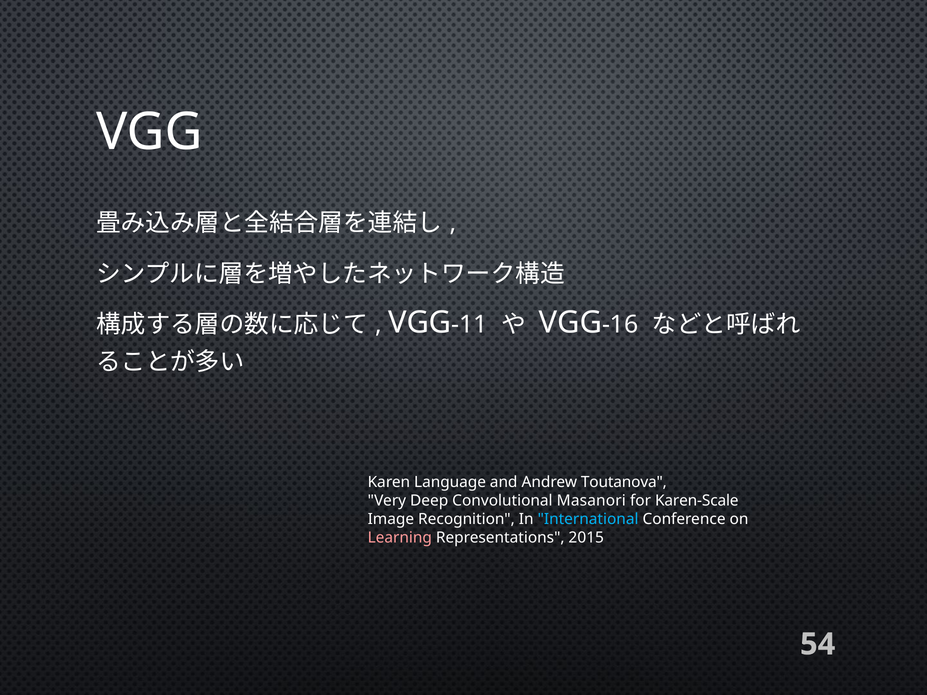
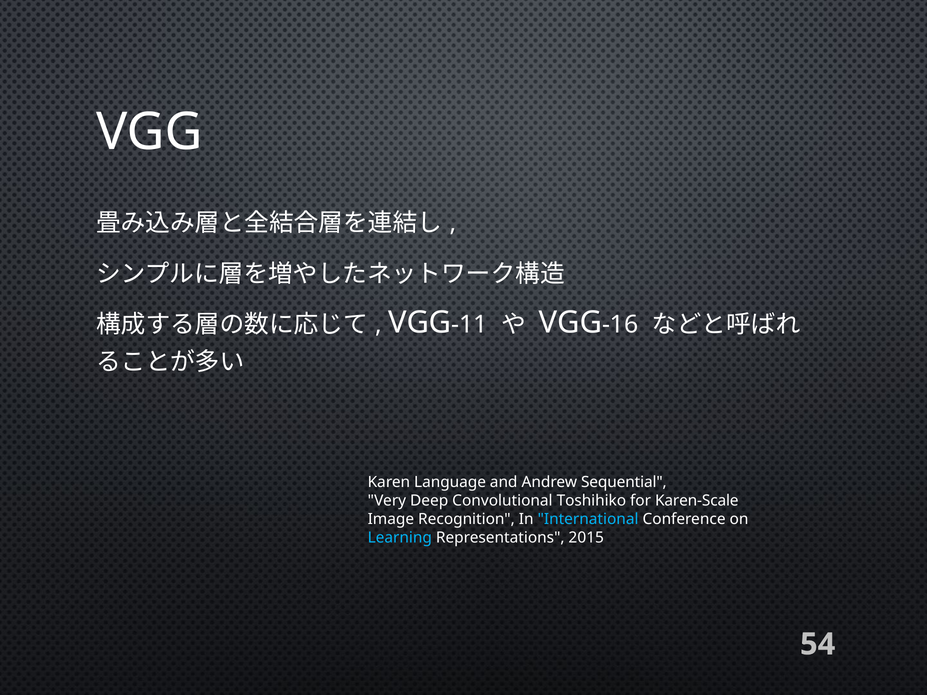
Toutanova: Toutanova -> Sequential (624, 482)
Masanori: Masanori -> Toshihiko (591, 501)
Learning colour: pink -> light blue (400, 538)
